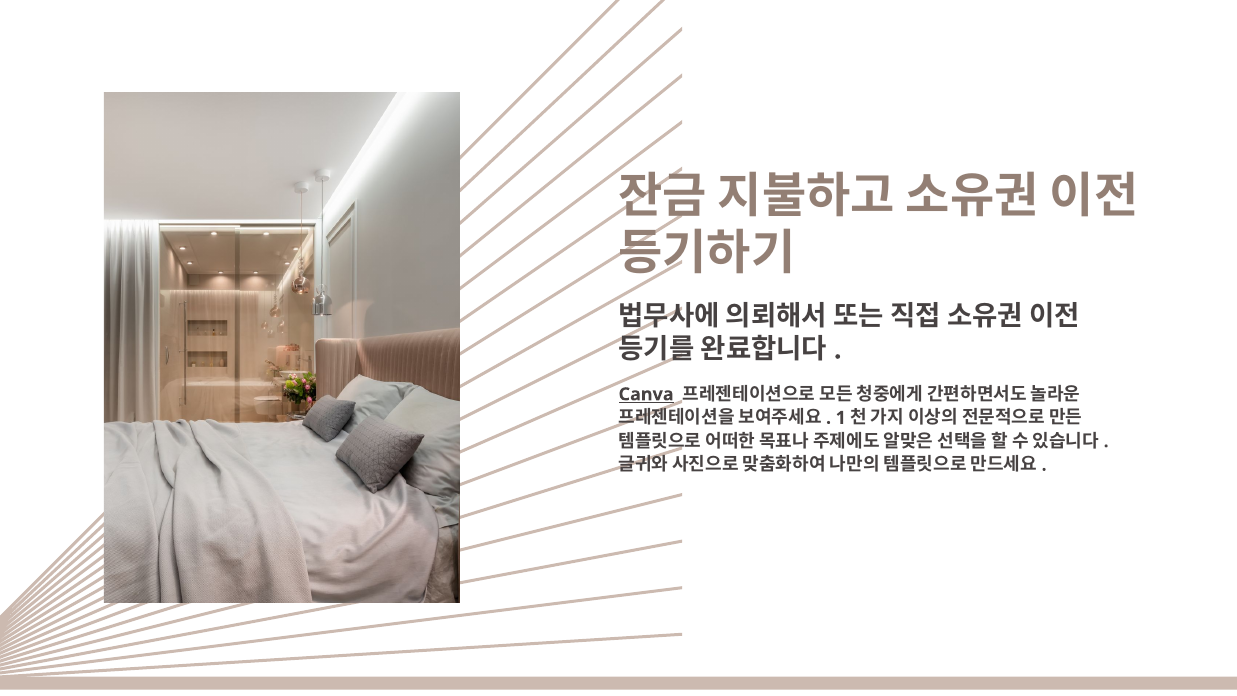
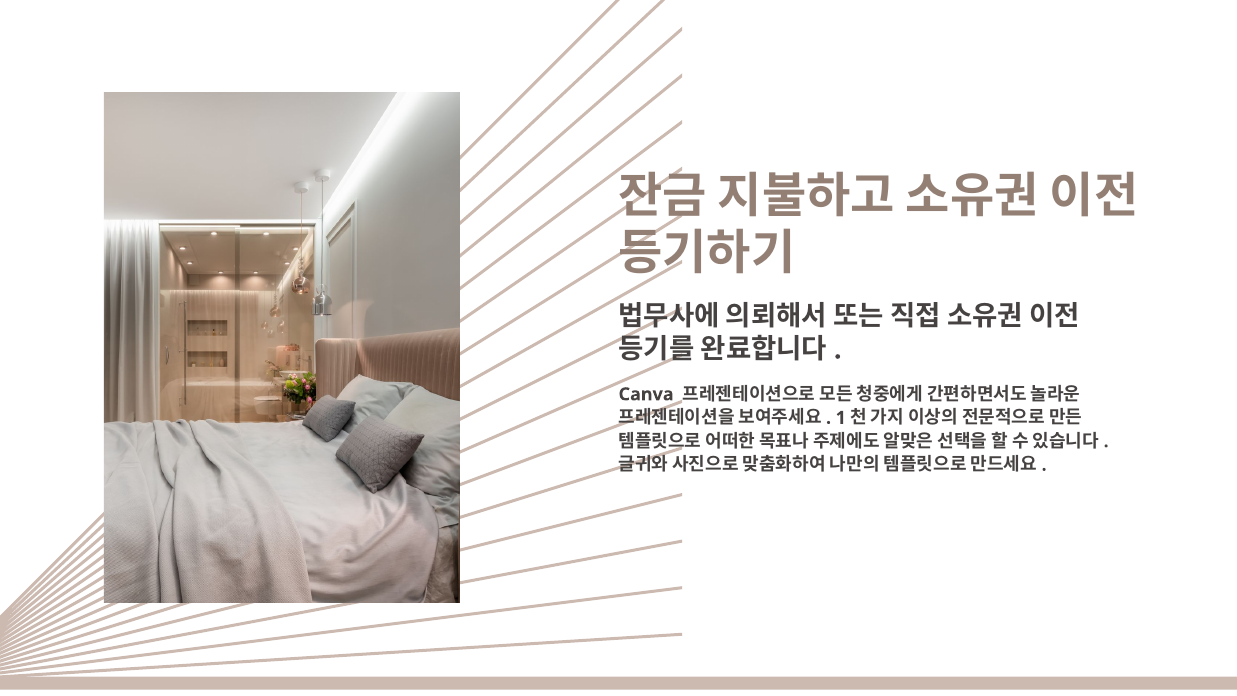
Canva underline: present -> none (646, 394)
